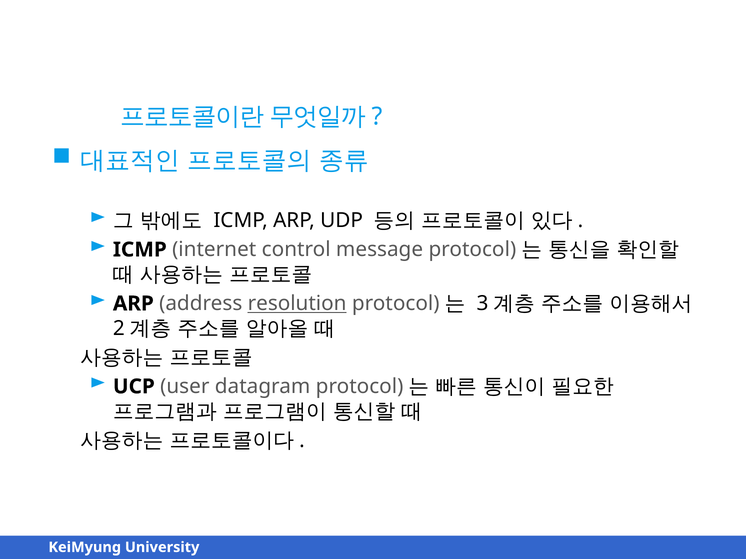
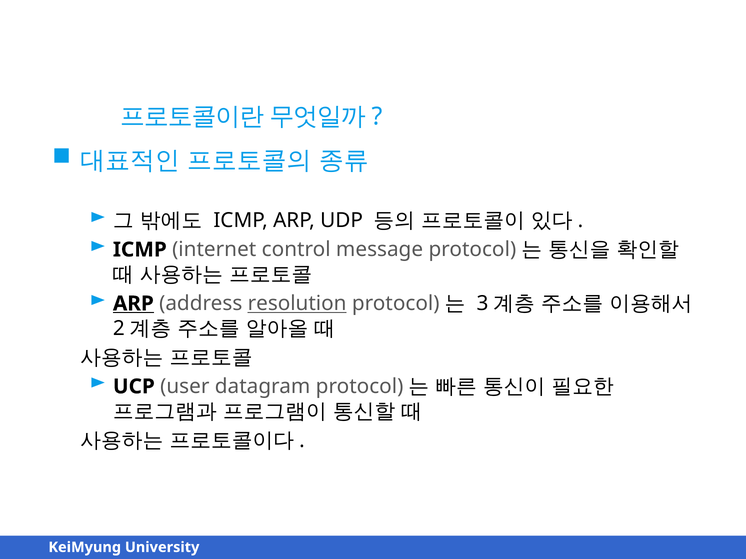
ARP underline: none -> present (133, 304)
